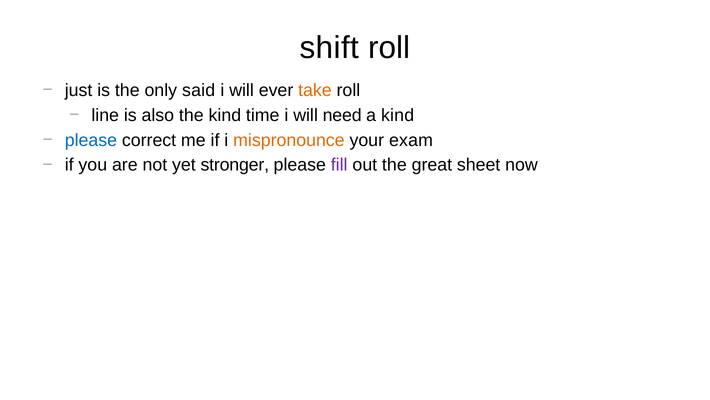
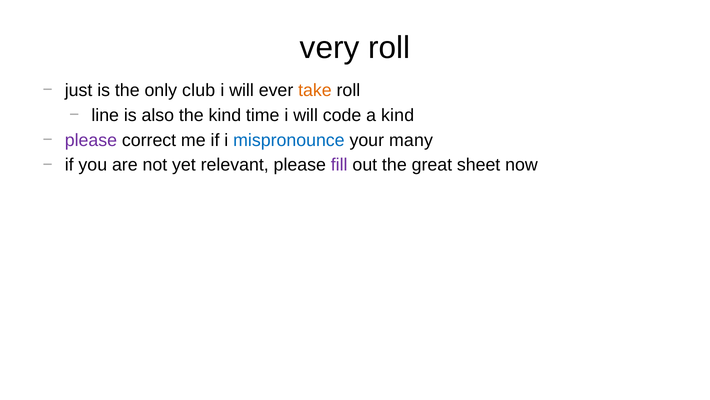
shift: shift -> very (330, 48)
said: said -> club (199, 90)
need: need -> code (342, 115)
please colour: blue -> purple (91, 140)
mispronounce colour: orange -> blue (289, 140)
exam: exam -> many (411, 140)
stronger: stronger -> relevant (235, 165)
